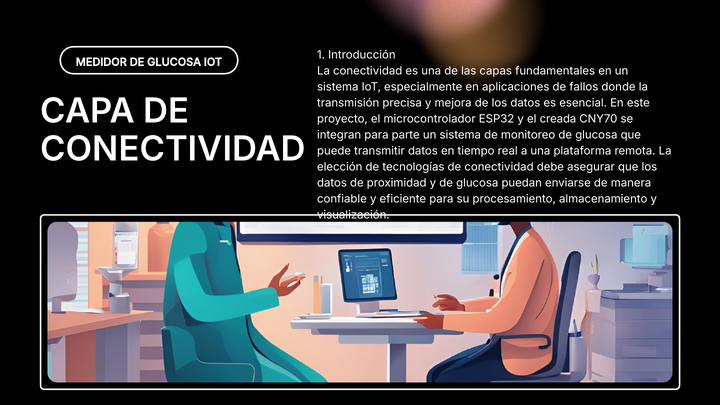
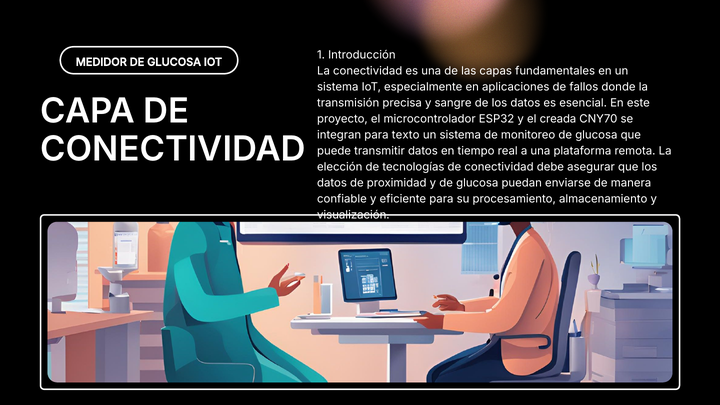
mejora: mejora -> sangre (453, 103)
parte: parte -> texto (406, 135)
